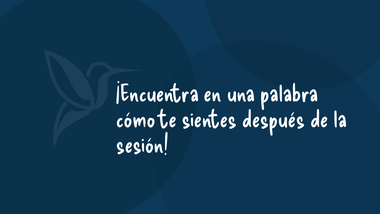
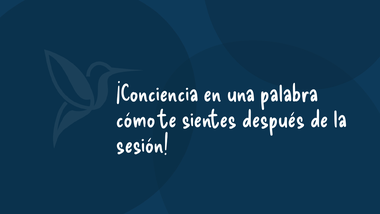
¡Encuentra: ¡Encuentra -> ¡Conciencia (157, 94)
